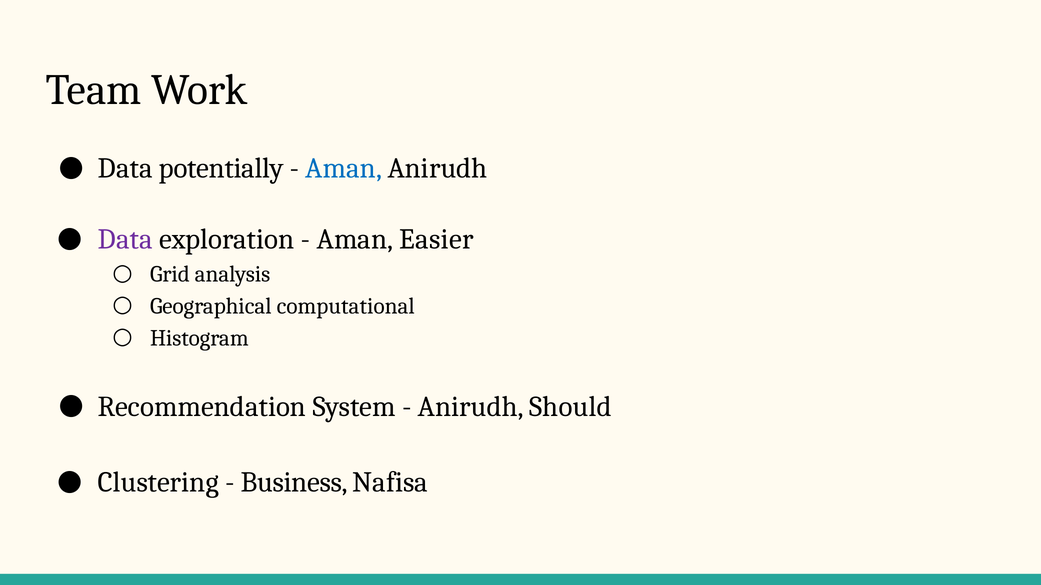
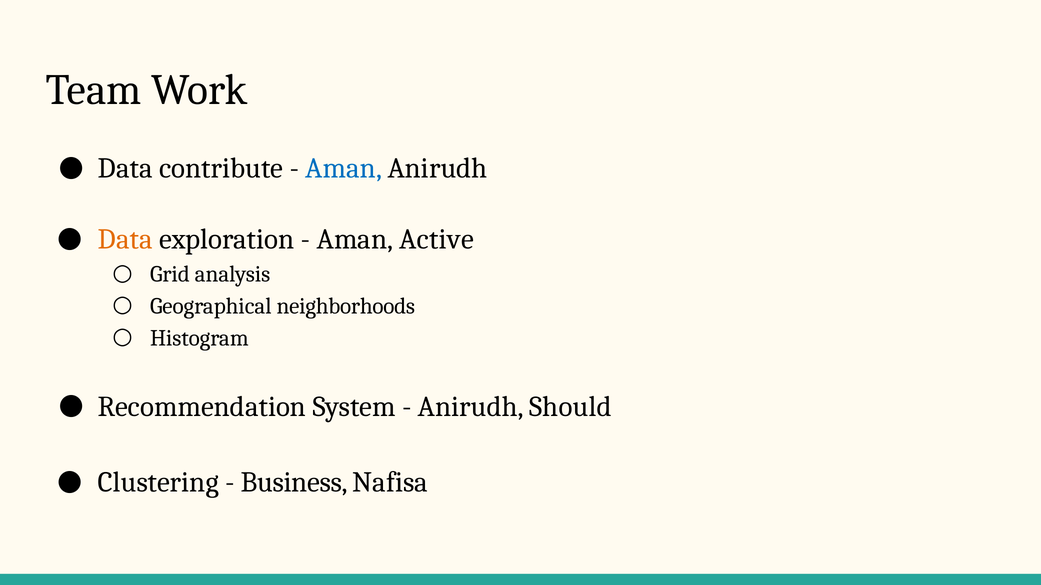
potentially: potentially -> contribute (221, 168)
Data colour: purple -> orange (125, 240)
Easier: Easier -> Active (436, 240)
computational: computational -> neighborhoods (346, 306)
